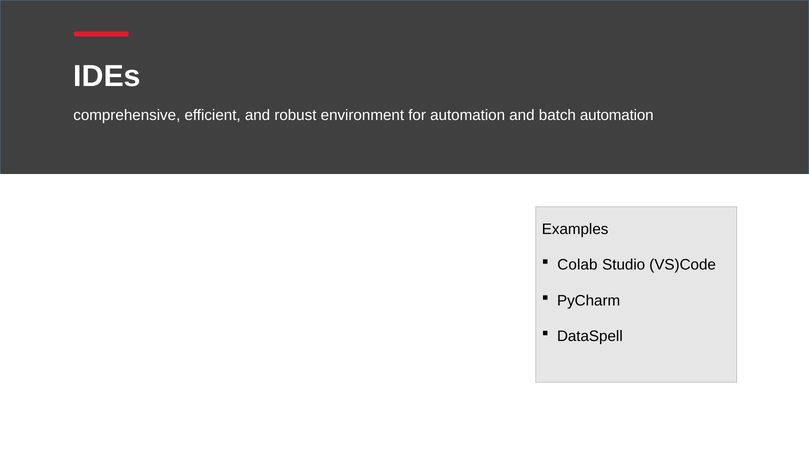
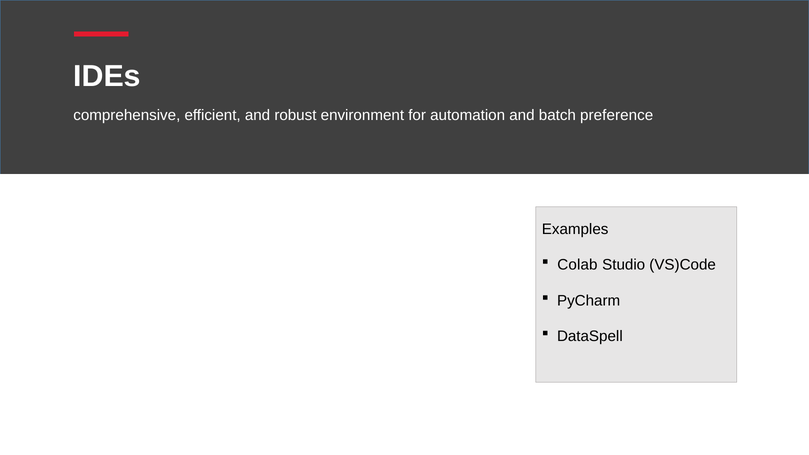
batch automation: automation -> preference (617, 115)
